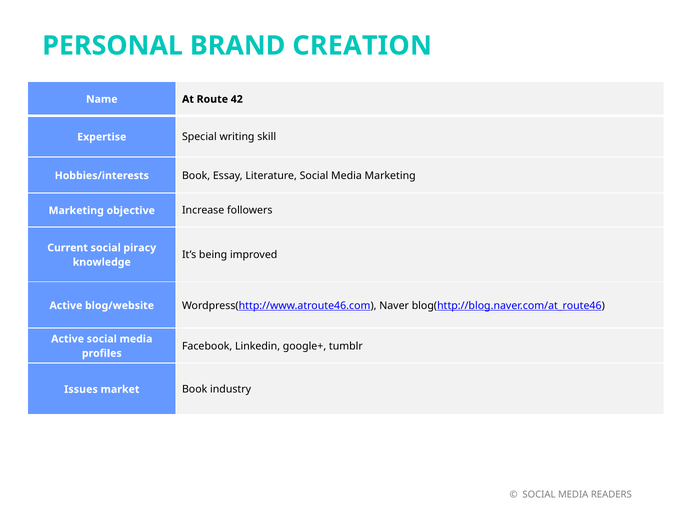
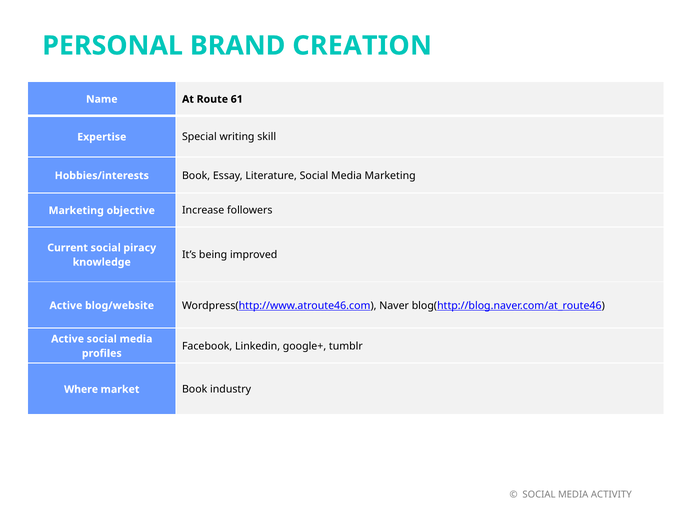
42: 42 -> 61 (237, 99)
Issues: Issues -> Where (81, 390)
READERS: READERS -> ACTIVITY (611, 495)
